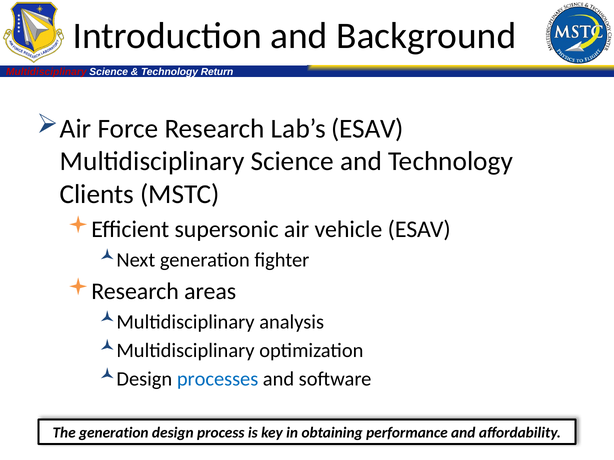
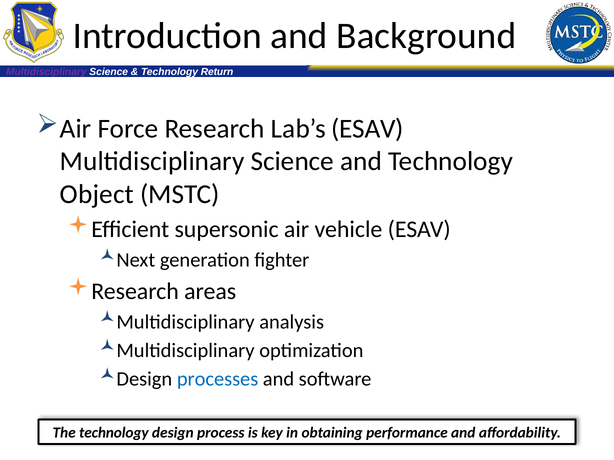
Multidisciplinary colour: red -> purple (46, 72)
Clients: Clients -> Object (97, 194)
The generation: generation -> technology (114, 433)
